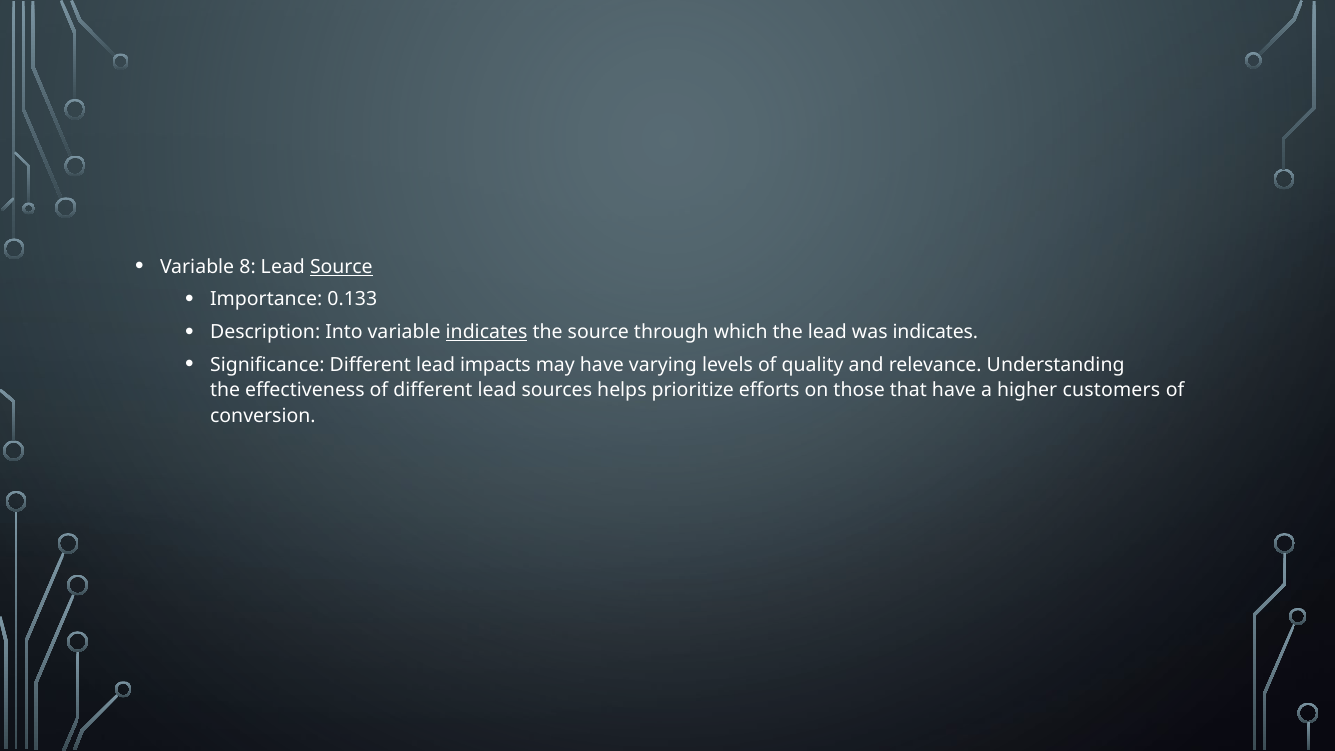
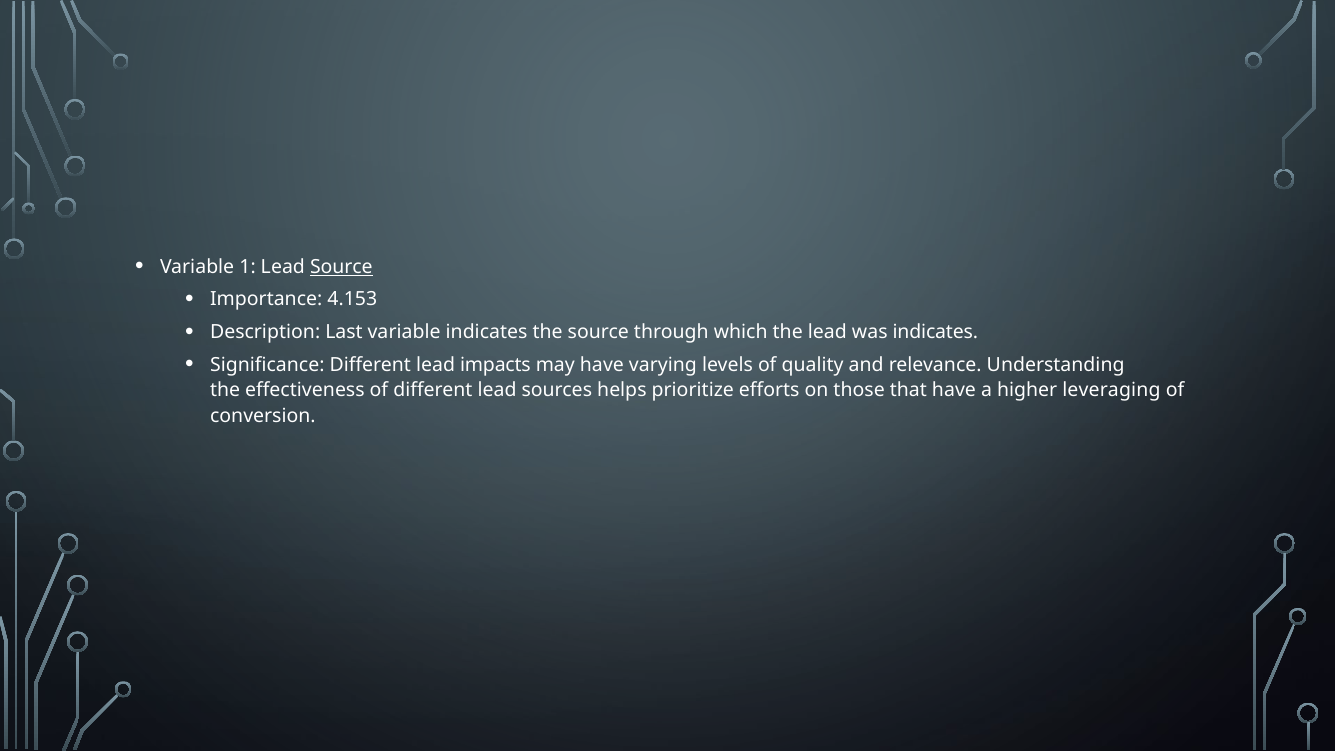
8: 8 -> 1 (248, 267)
0.133: 0.133 -> 4.153 (352, 299)
Into: Into -> Last (344, 332)
indicates underline: present -> none (487, 332)
customers: customers -> leveraging (1111, 391)
